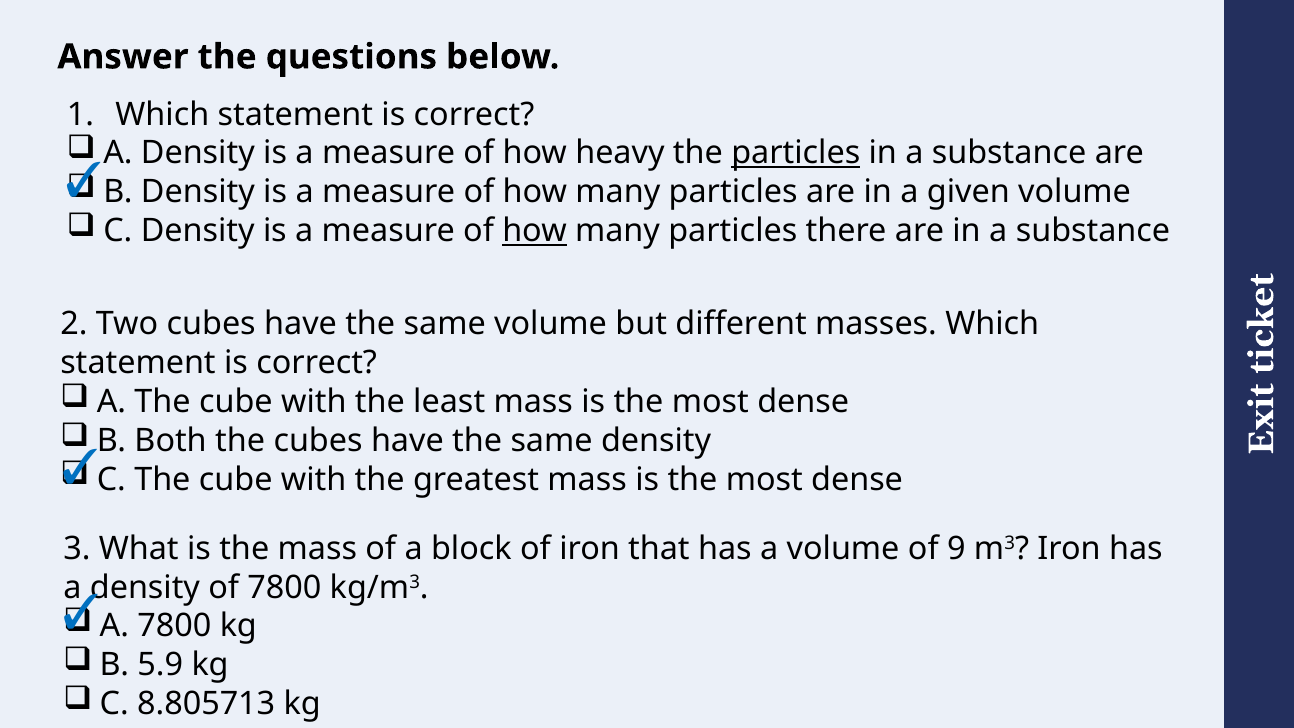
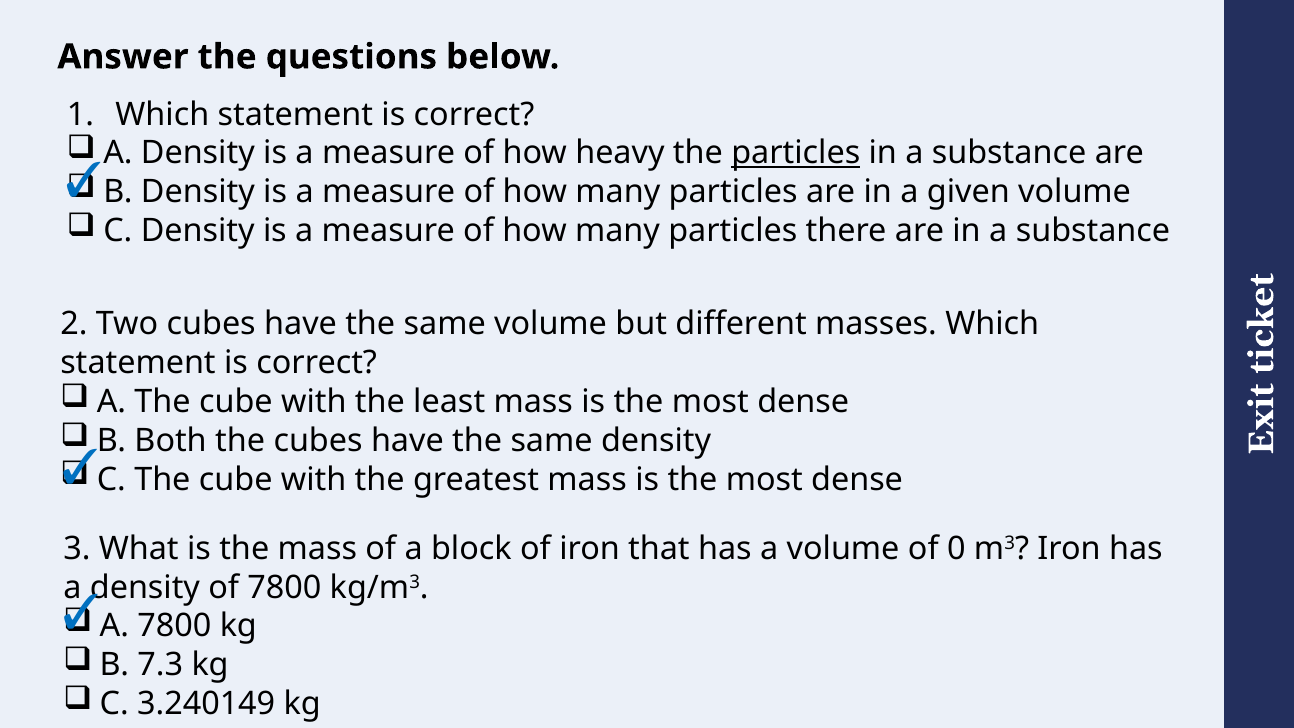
how underline: present -> none (535, 231)
9: 9 -> 0 (956, 548)
5.9: 5.9 -> 7.3 (160, 665)
8.805713: 8.805713 -> 3.240149 (206, 704)
